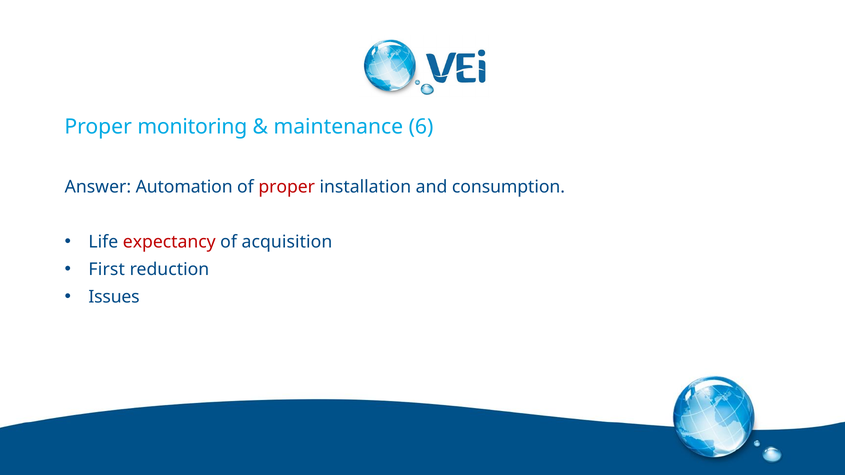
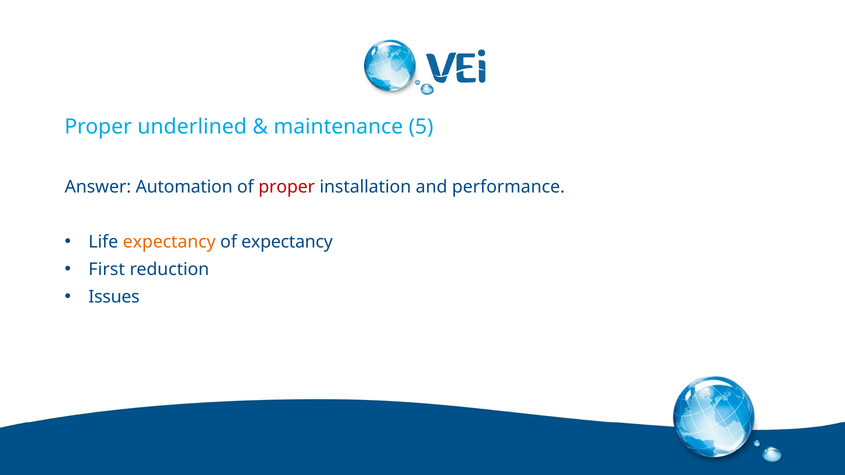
monitoring: monitoring -> underlined (192, 127)
6: 6 -> 5 (421, 127)
consumption: consumption -> performance (508, 187)
expectancy colour: red -> orange (169, 242)
of acquisition: acquisition -> expectancy (287, 242)
